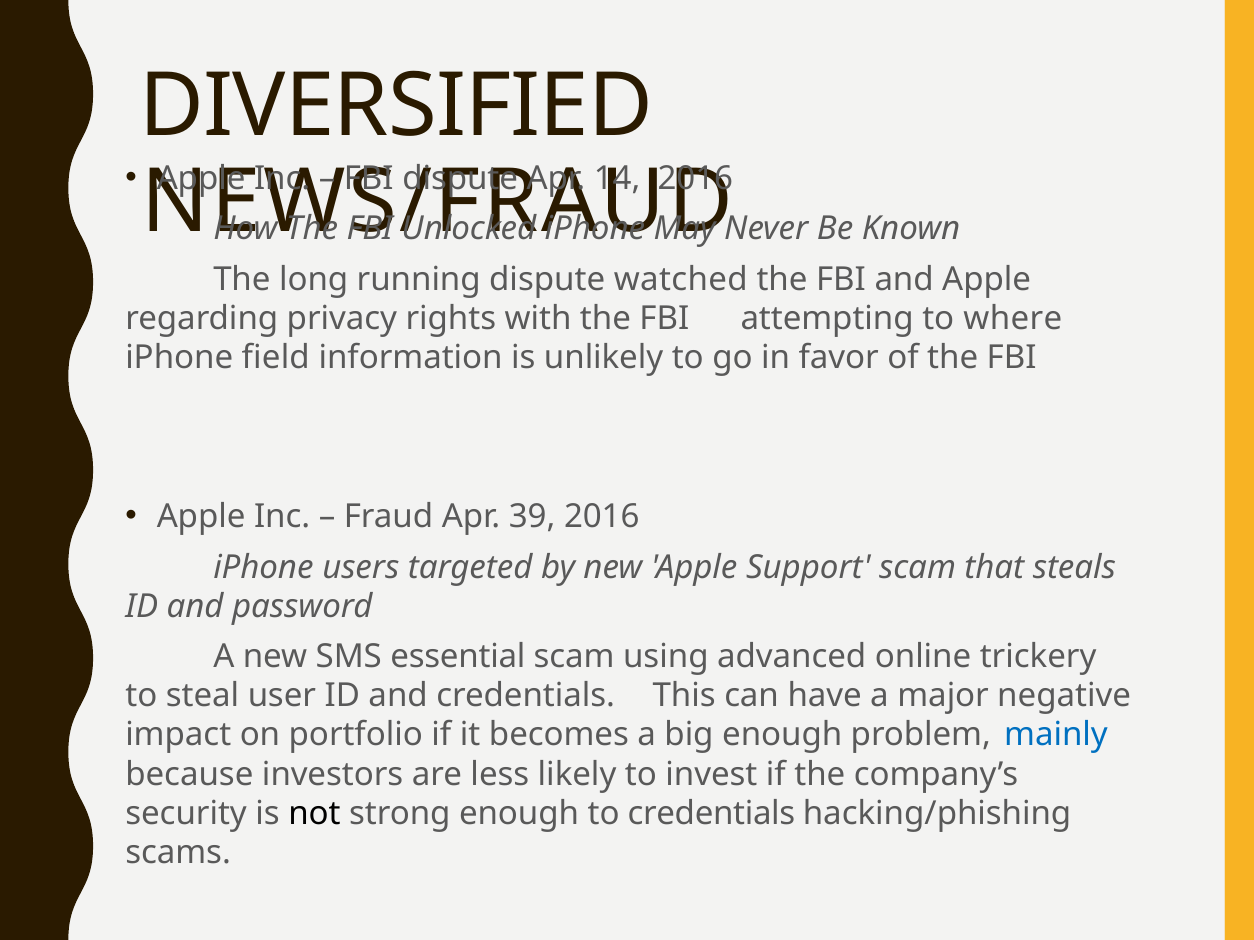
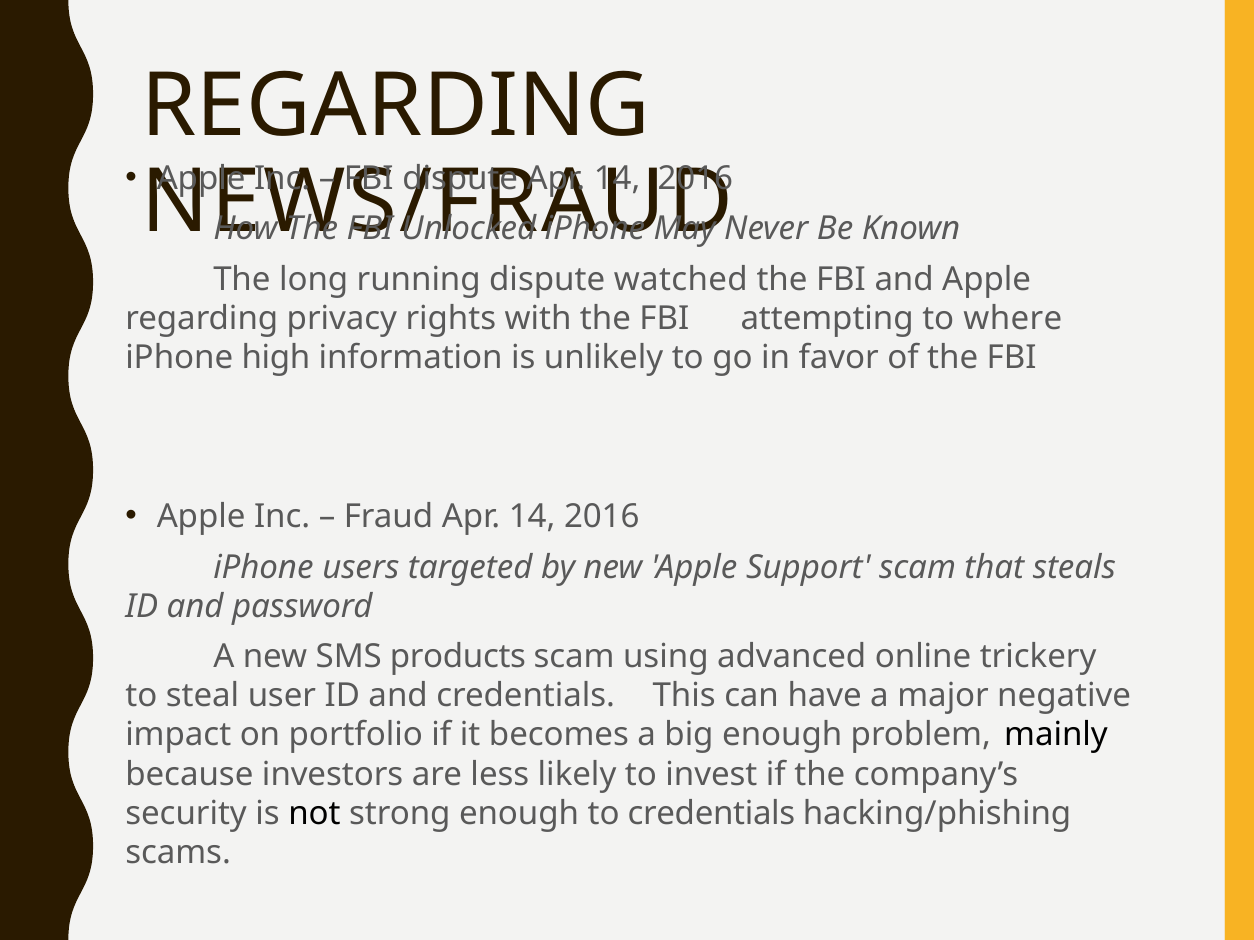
DIVERSIFIED: DIVERSIFIED -> REGARDING (396, 106)
field: field -> high (276, 358)
Fraud Apr 39: 39 -> 14 (532, 517)
essential: essential -> products (458, 657)
mainly colour: blue -> black (1056, 735)
